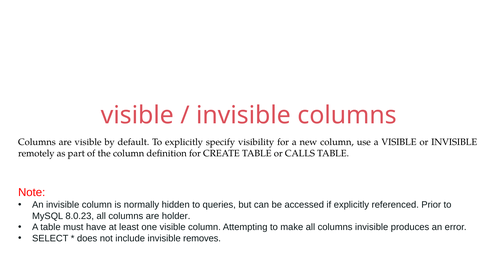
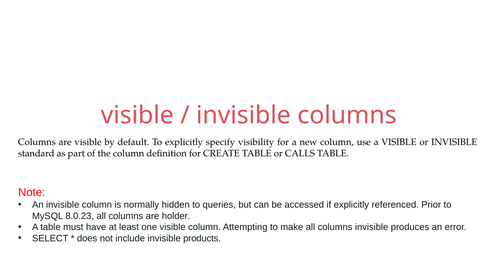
remotely: remotely -> standard (36, 153)
removes: removes -> products (202, 238)
